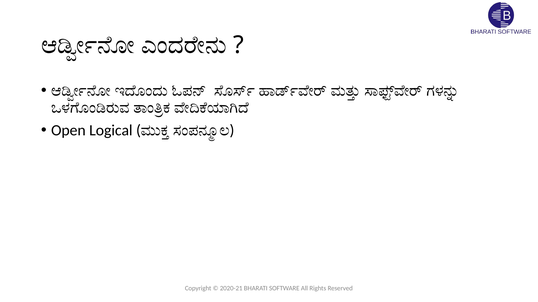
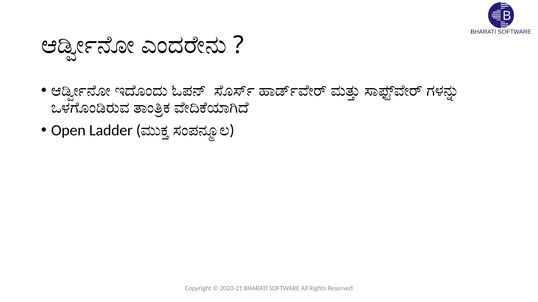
Logical: Logical -> Ladder (111, 130)
